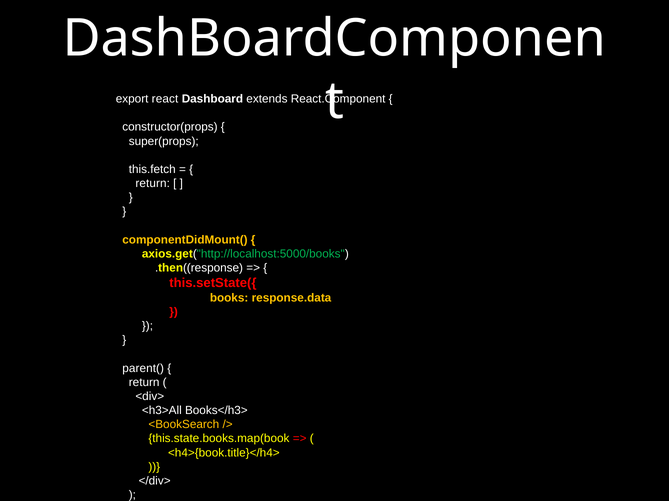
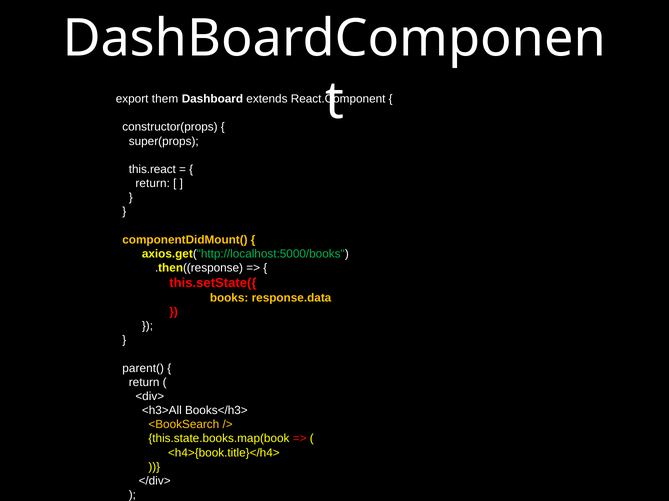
react: react -> them (165, 99)
this.fetch: this.fetch -> this.react (152, 170)
